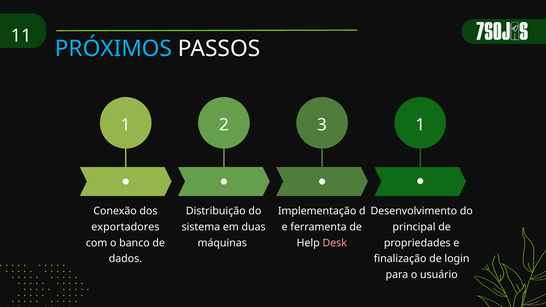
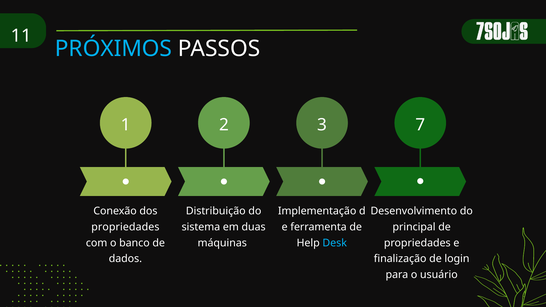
2 1: 1 -> 7 (420, 125)
exportadores: exportadores -> propriedades (125, 227)
Desk colour: pink -> light blue (335, 243)
